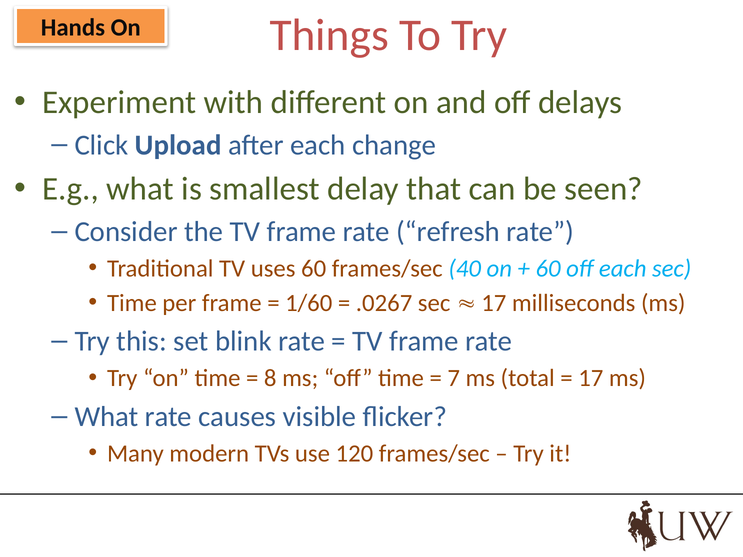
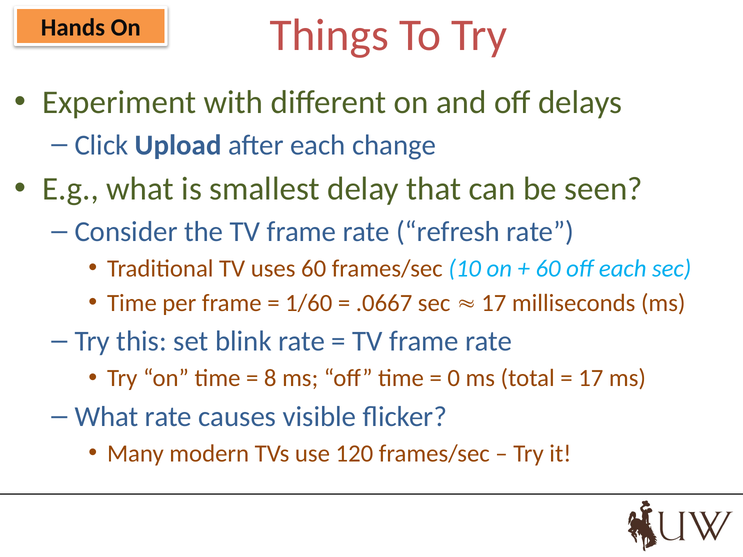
40: 40 -> 10 (465, 269)
.0267: .0267 -> .0667 (384, 303)
7: 7 -> 0 (454, 378)
